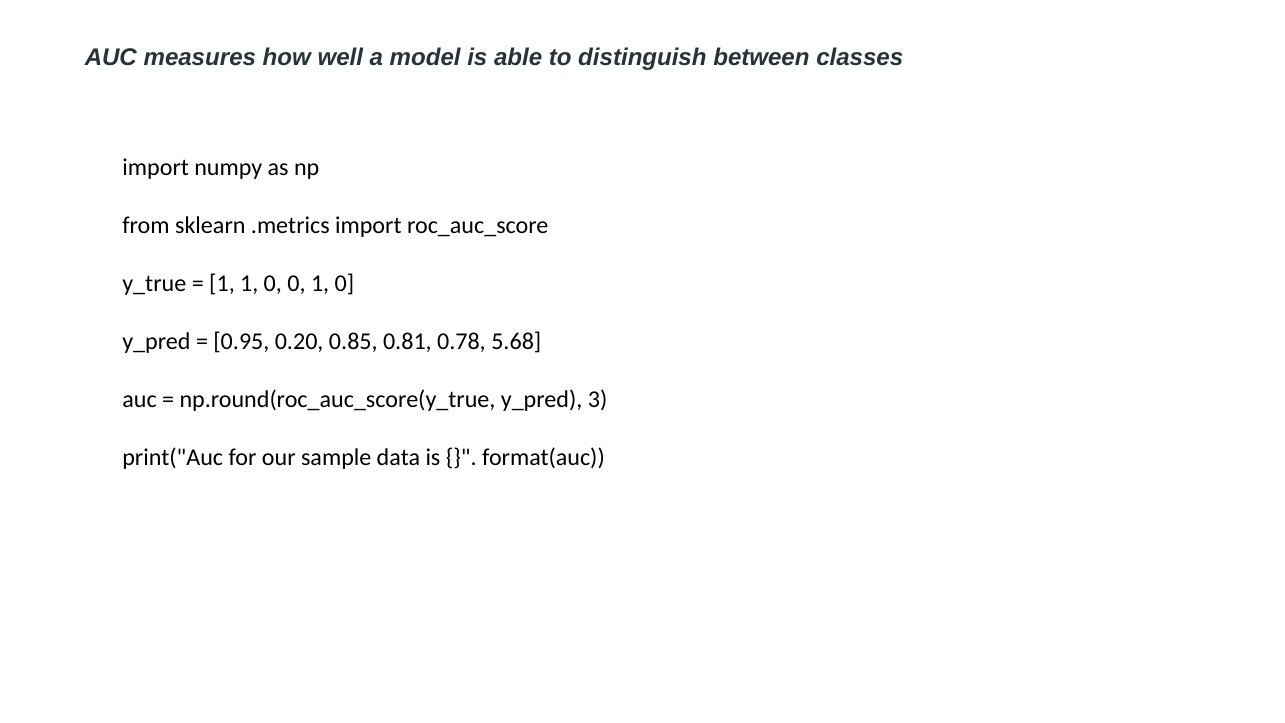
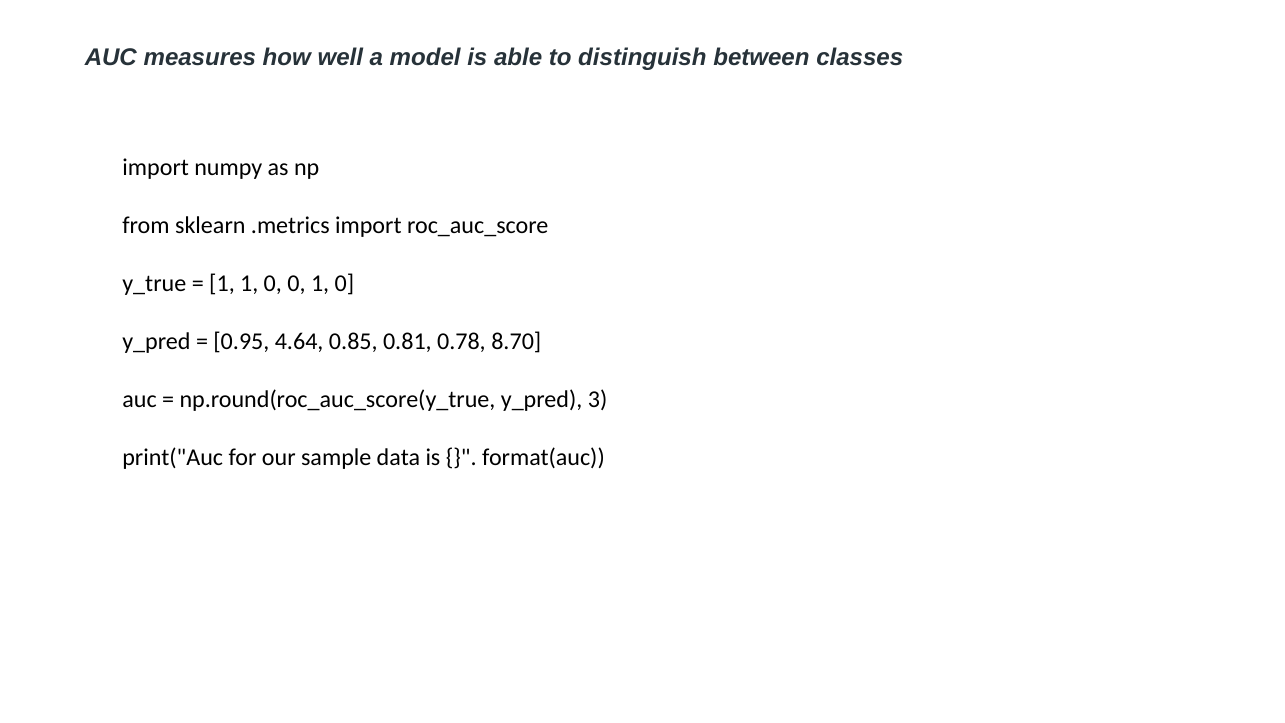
0.20: 0.20 -> 4.64 (299, 341)
5.68: 5.68 -> 8.70 (516, 341)
